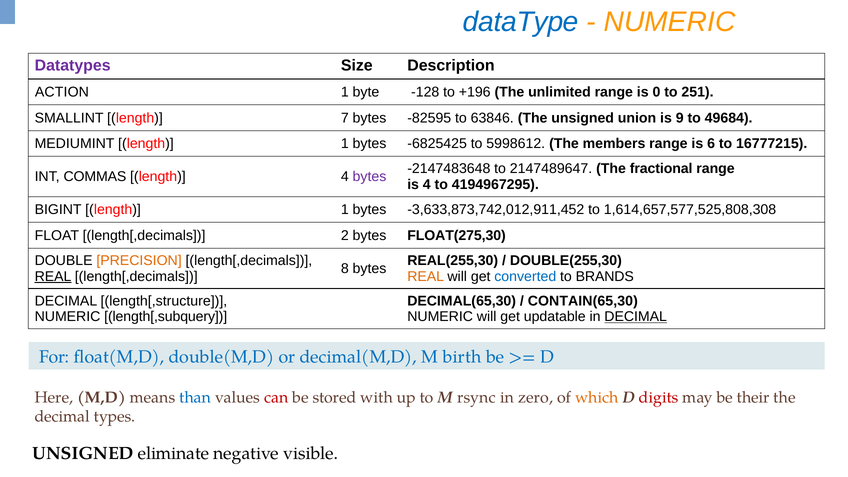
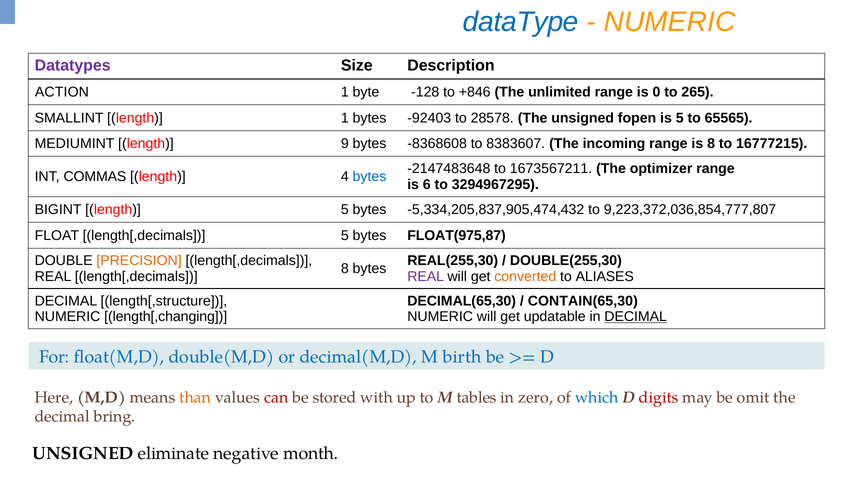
+196: +196 -> +846 (475, 92)
251: 251 -> 265 (698, 92)
length 7: 7 -> 1 (345, 118)
-82595: -82595 -> -92403 (429, 118)
63846: 63846 -> 28578 (492, 118)
union: union -> fopen (637, 118)
is 9: 9 -> 5 (680, 118)
49684: 49684 -> 65565 (729, 118)
MEDIUMINT length 1: 1 -> 9 (345, 144)
-6825425: -6825425 -> -8368608 (437, 144)
5998612: 5998612 -> 8383607 (516, 144)
members: members -> incoming (614, 144)
is 6: 6 -> 8 (711, 144)
2147489647: 2147489647 -> 1673567211 (551, 169)
fractional: fractional -> optimizer (661, 169)
bytes colour: purple -> blue (369, 177)
is 4: 4 -> 6 (427, 185)
4194967295: 4194967295 -> 3294967295 (495, 185)
BIGINT length 1: 1 -> 5 (345, 210)
-3,633,873,742,012,911,452: -3,633,873,742,012,911,452 -> -5,334,205,837,905,474,432 (496, 210)
1,614,657,577,525,808,308: 1,614,657,577,525,808,308 -> 9,223,372,036,854,777,807 (690, 210)
length[,decimals 2: 2 -> 5 (345, 236)
FLOAT(275,30: FLOAT(275,30 -> FLOAT(975,87 (457, 236)
REAL underline: present -> none (53, 276)
REAL colour: orange -> purple (426, 276)
converted colour: blue -> orange (525, 276)
BRANDS: BRANDS -> ALIASES (605, 276)
length[,subquery: length[,subquery -> length[,changing (166, 317)
than colour: blue -> orange (195, 398)
rsync: rsync -> tables (477, 398)
which colour: orange -> blue (597, 398)
their: their -> omit (753, 398)
types: types -> bring (115, 417)
visible: visible -> month (311, 454)
